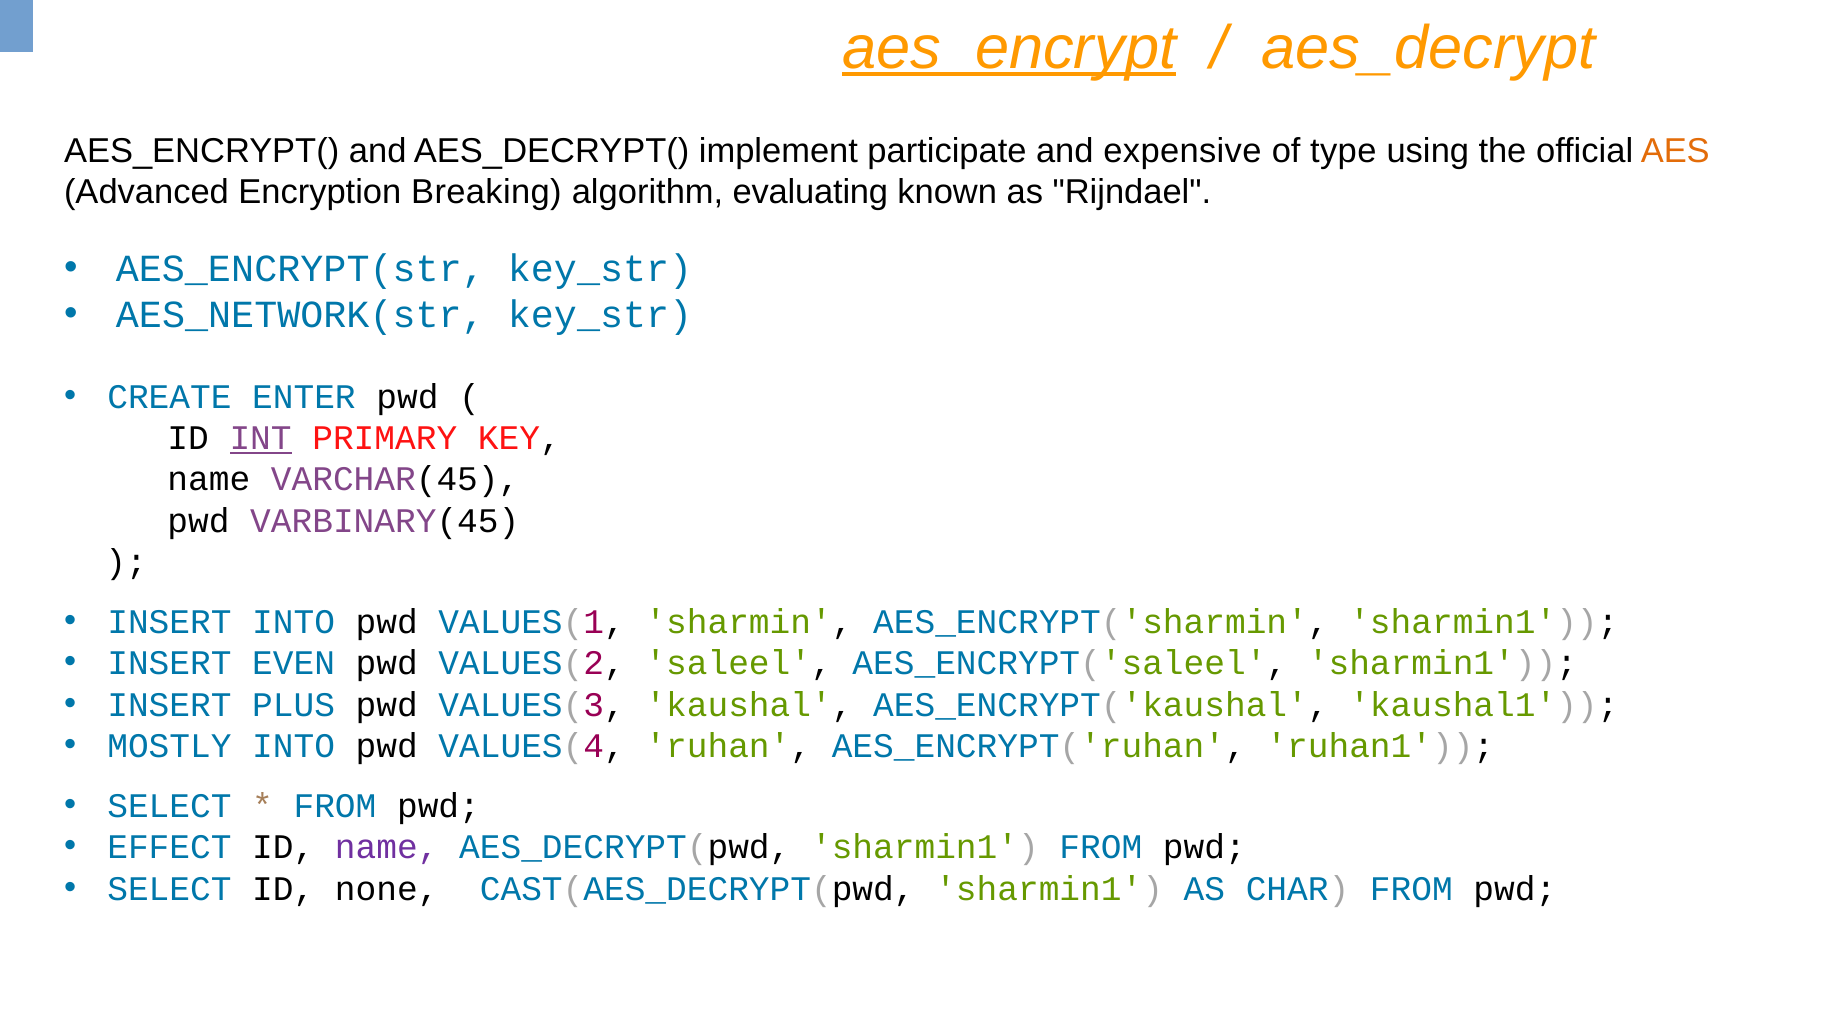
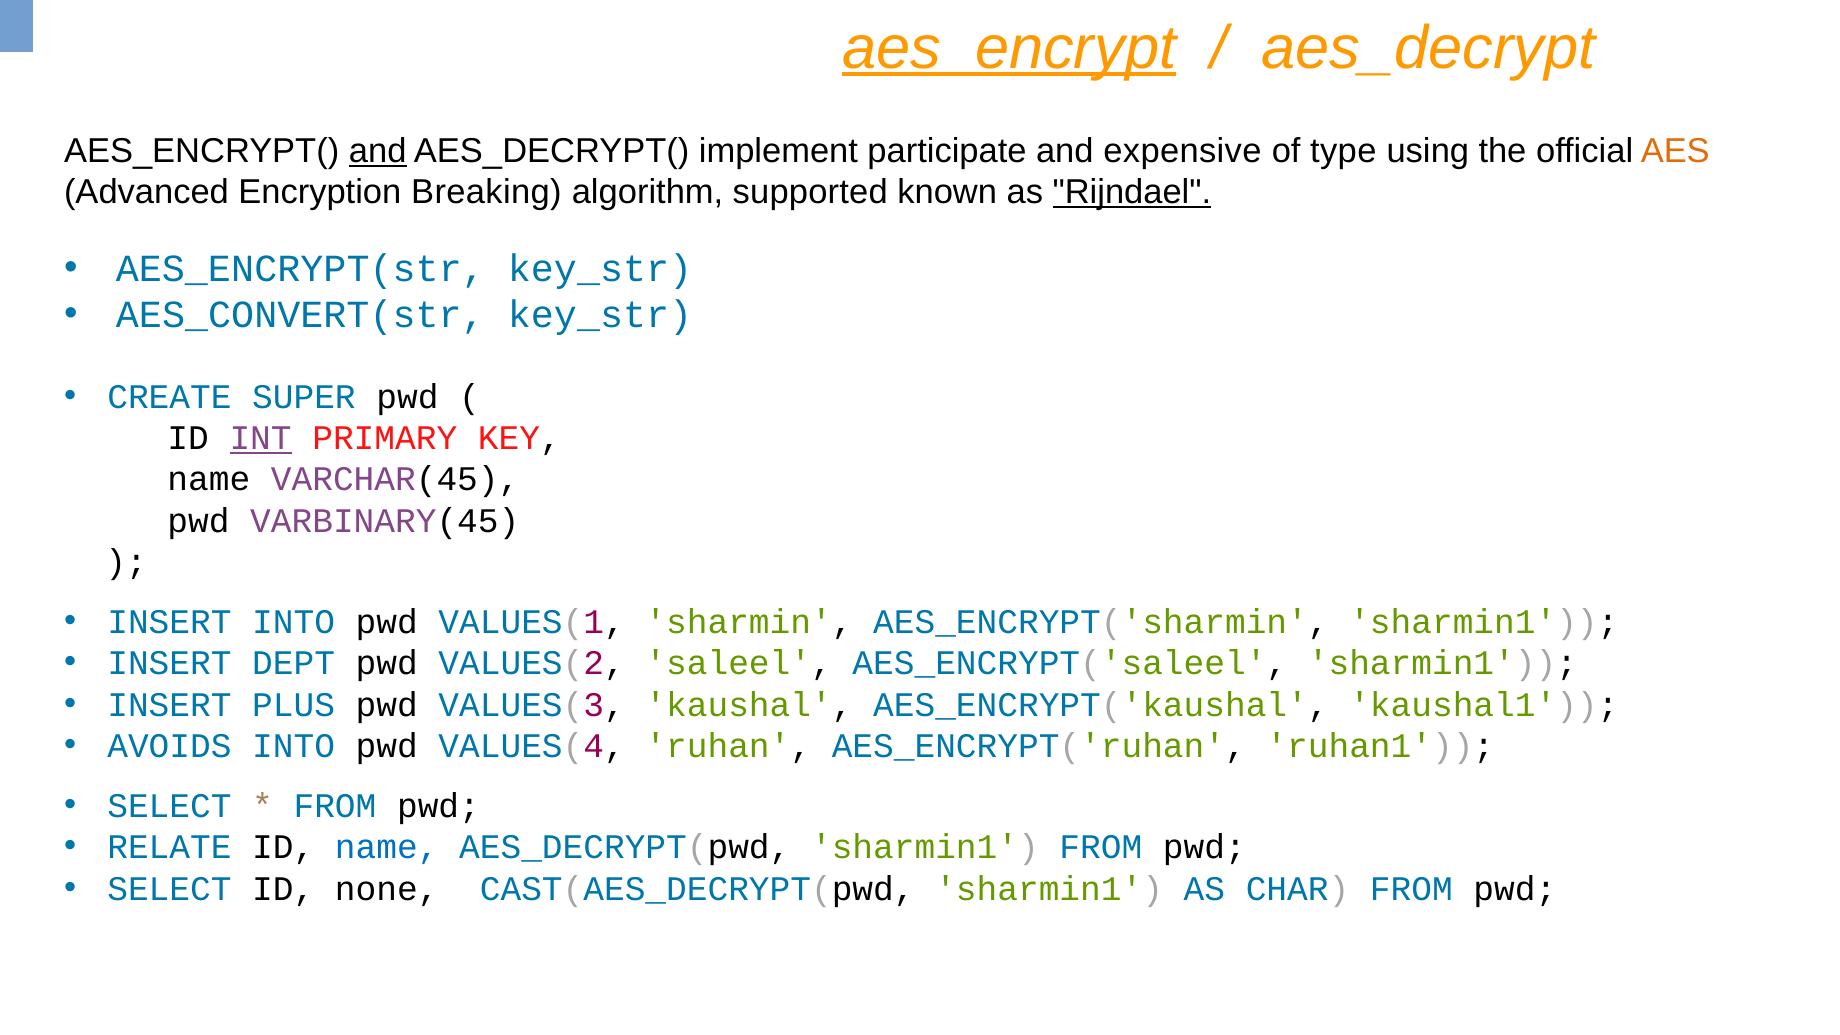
and underline: none -> present (378, 151)
evaluating: evaluating -> supported (810, 192)
Rijndael underline: none -> present (1132, 192)
AES_NETWORK(str: AES_NETWORK(str -> AES_CONVERT(str (300, 315)
ENTER: ENTER -> SUPER (304, 397)
EVEN: EVEN -> DEPT (294, 663)
MOSTLY: MOSTLY -> AVOIDS (169, 746)
EFFECT: EFFECT -> RELATE (169, 847)
name colour: purple -> blue (387, 847)
